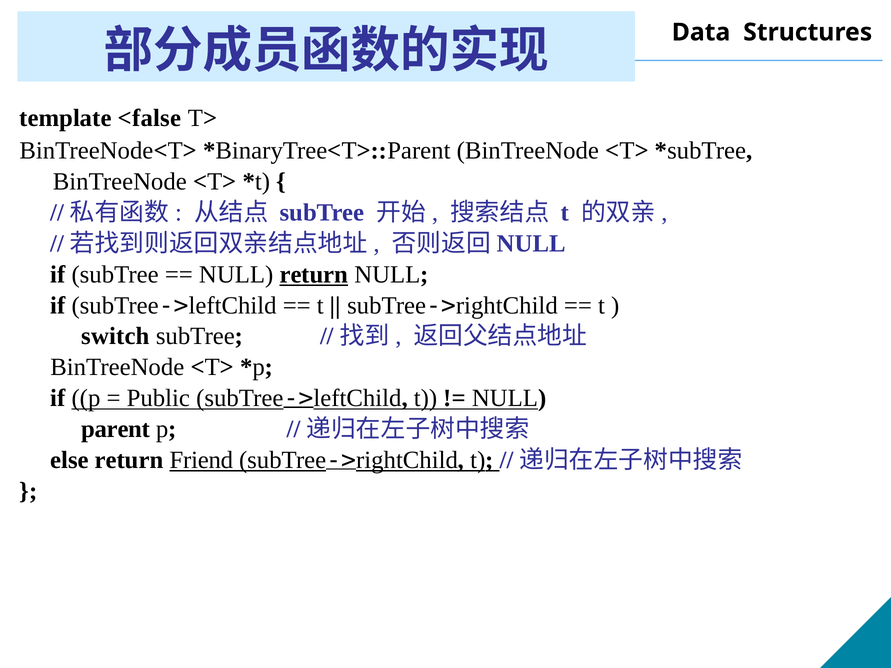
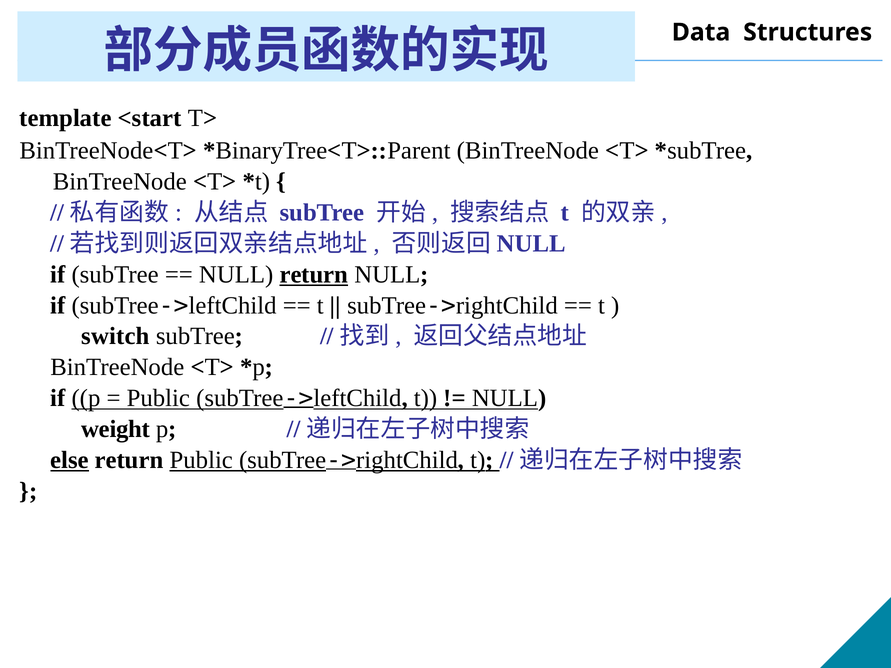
<false: <false -> <start (150, 118)
parent: parent -> weight (116, 429)
else underline: none -> present (70, 460)
return Friend: Friend -> Public (201, 460)
